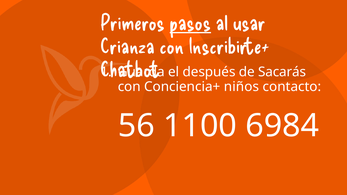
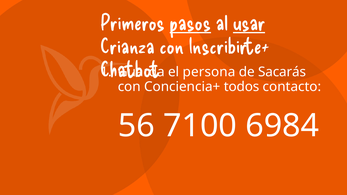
usar underline: none -> present (249, 23)
después: después -> persona (209, 72)
niños: niños -> todos (242, 87)
1100: 1100 -> 7100 (200, 126)
